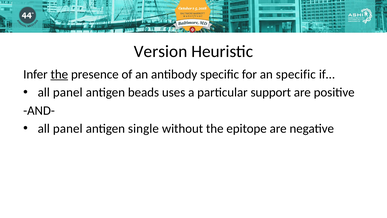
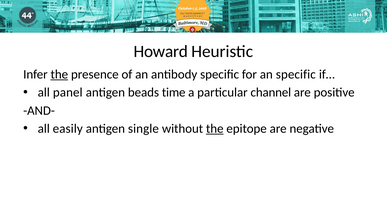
Version: Version -> Howard (161, 51)
uses: uses -> time (174, 92)
support: support -> channel (271, 92)
panel: panel -> easily (68, 128)
the underline: none -> present (215, 128)
